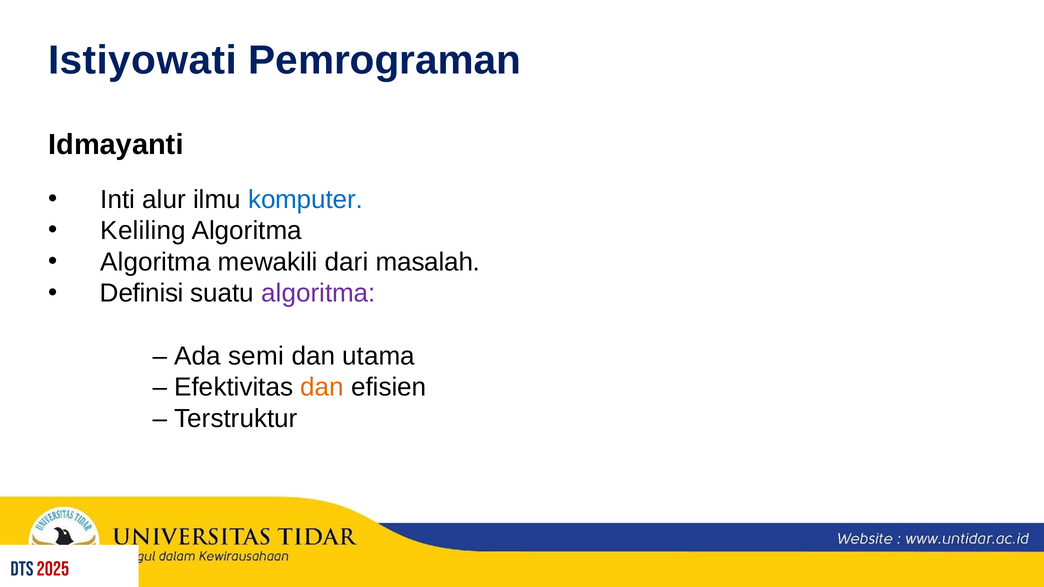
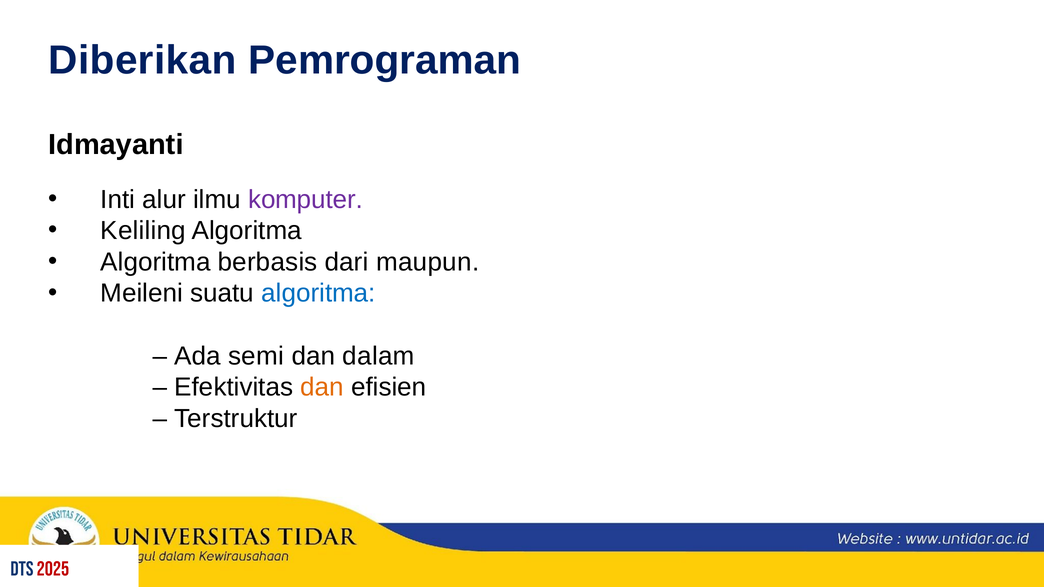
Istiyowati: Istiyowati -> Diberikan (143, 60)
komputer colour: blue -> purple (305, 200)
mewakili: mewakili -> berbasis (268, 262)
masalah: masalah -> maupun (428, 262)
Definisi: Definisi -> Meileni (142, 293)
algoritma colour: purple -> blue (318, 293)
utama: utama -> dalam (379, 356)
